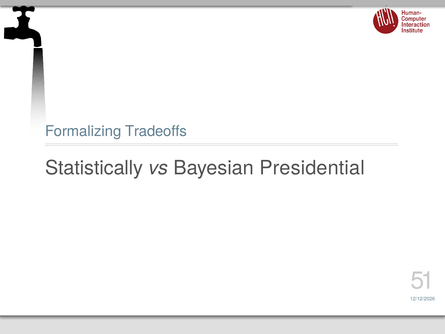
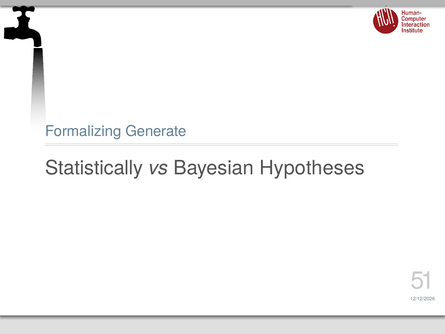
Tradeoffs: Tradeoffs -> Generate (156, 131)
Presidential: Presidential -> Hypotheses (312, 168)
